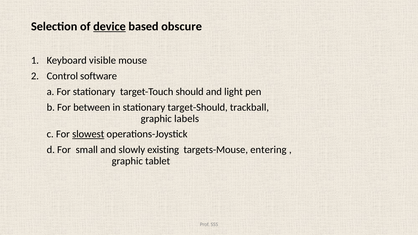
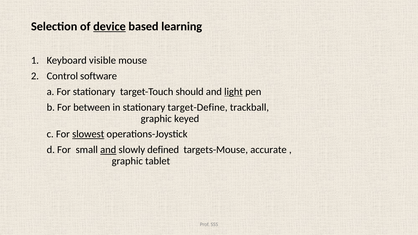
obscure: obscure -> learning (182, 26)
light underline: none -> present (234, 92)
target-Should: target-Should -> target-Define (198, 107)
labels: labels -> keyed (187, 119)
and underline: none -> present (108, 150)
existing: existing -> defined (163, 150)
entering: entering -> accurate (268, 150)
